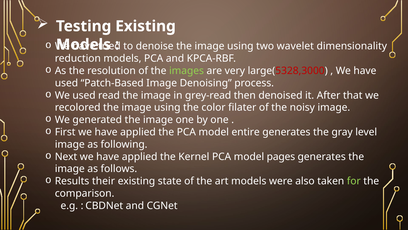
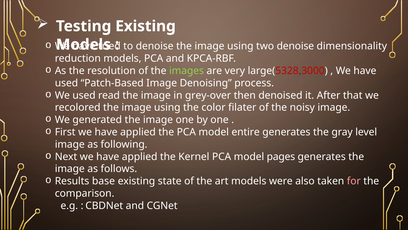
two wavelet: wavelet -> denoise (295, 46)
grey-read: grey-read -> grey-over (208, 95)
their: their -> base (104, 181)
for colour: light green -> pink (354, 181)
